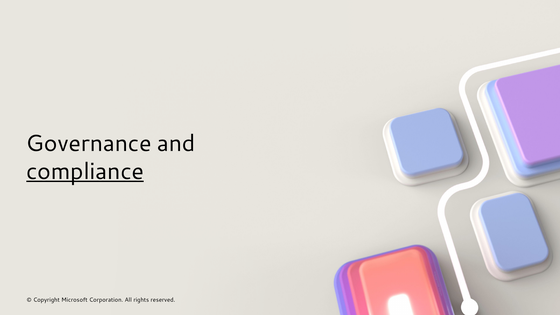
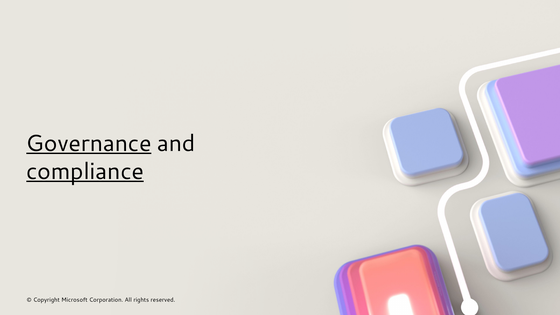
Governance underline: none -> present (89, 143)
